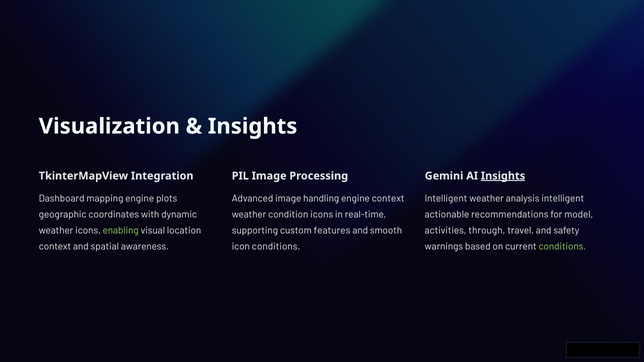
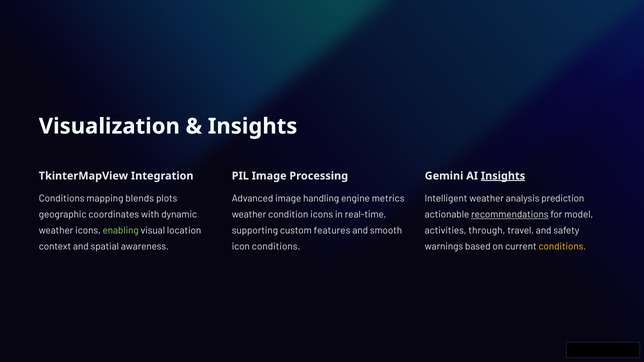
Dashboard: Dashboard -> Conditions (62, 199)
mapping engine: engine -> blends (140, 199)
engine context: context -> metrics (388, 199)
analysis intelligent: intelligent -> prediction (563, 199)
recommendations underline: none -> present (510, 215)
conditions colour: light green -> yellow (562, 246)
